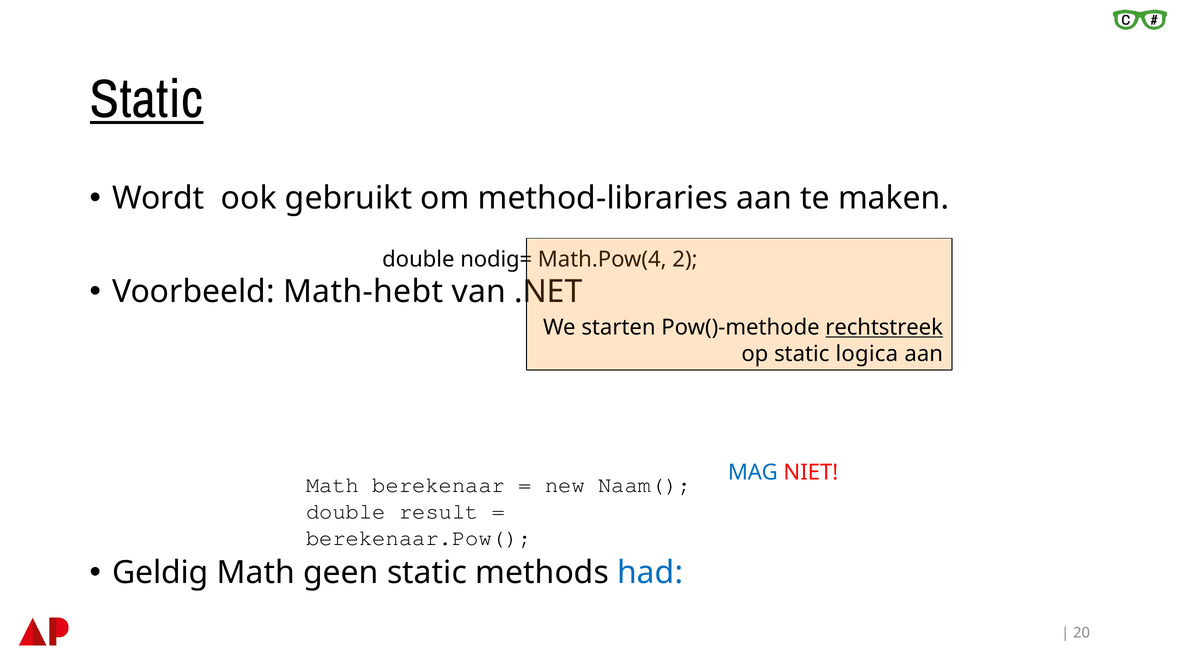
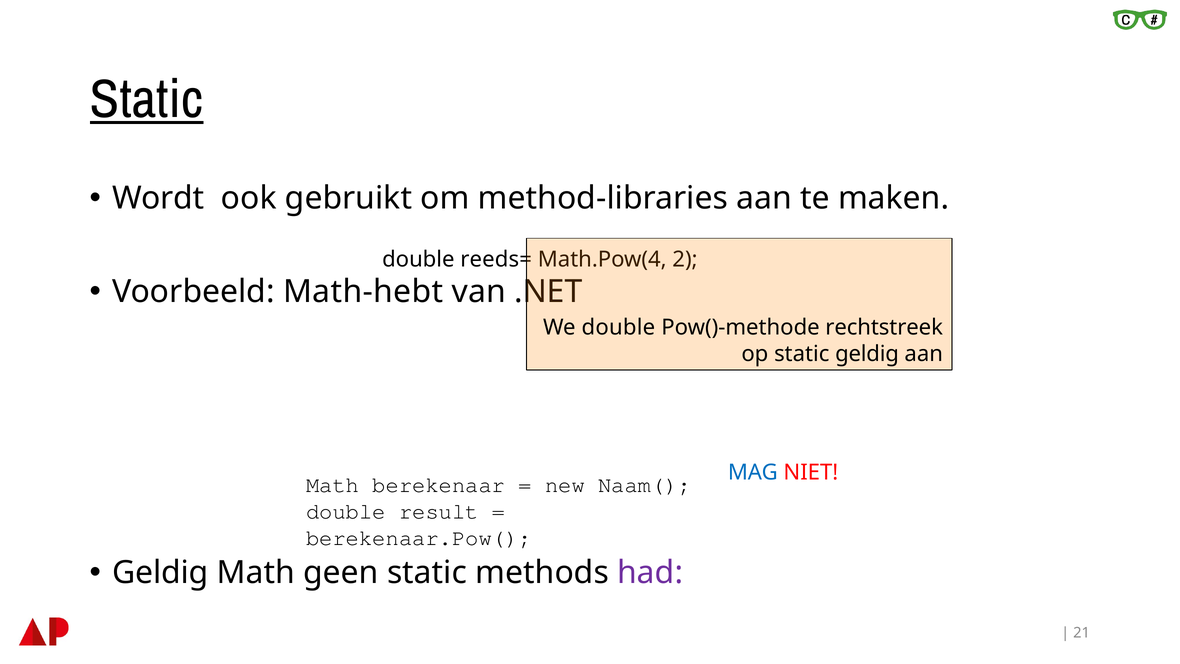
nodig=: nodig= -> reeds= (496, 259)
We starten: starten -> double (618, 327)
rechtstreek underline: present -> none (884, 327)
static logica: logica -> geldig (867, 354)
had colour: blue -> purple (650, 573)
20: 20 -> 21 (1082, 633)
